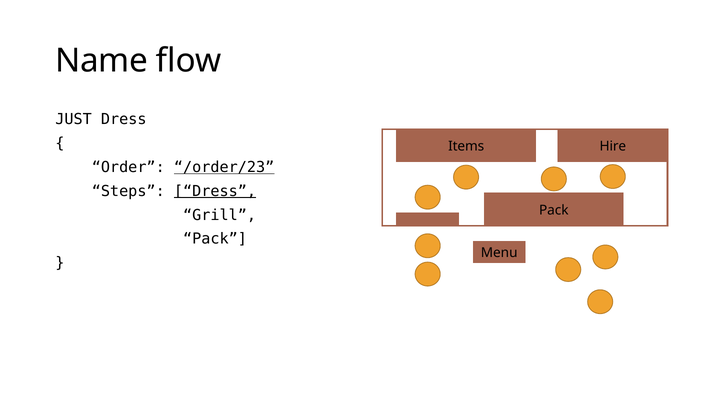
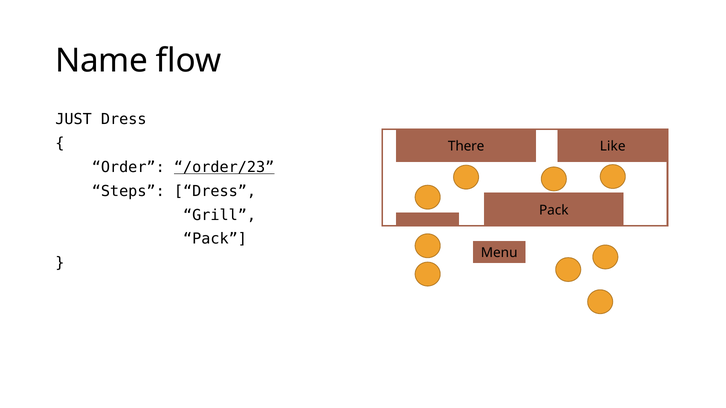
Hire: Hire -> Like (613, 146)
Items: Items -> There (466, 146)
Dress underline: present -> none (215, 191)
